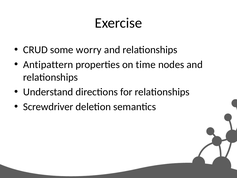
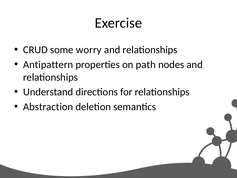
time: time -> path (146, 64)
Screwdriver: Screwdriver -> Abstraction (48, 107)
